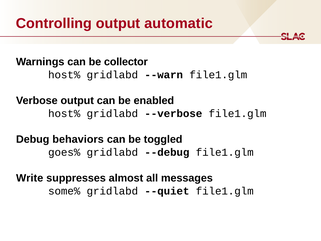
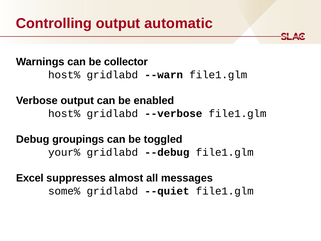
behaviors: behaviors -> groupings (78, 139)
goes%: goes% -> your% (64, 152)
Write: Write -> Excel (30, 178)
